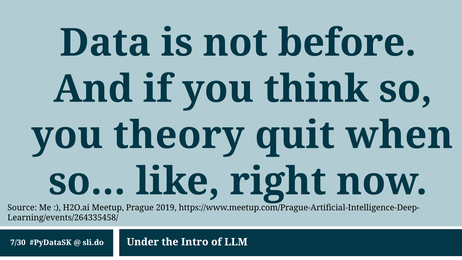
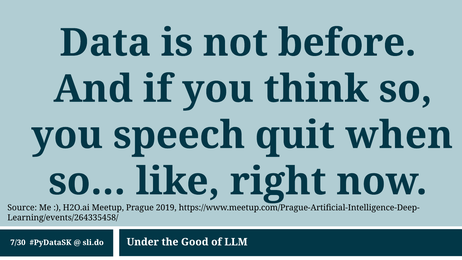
theory: theory -> speech (179, 135)
Intro: Intro -> Good (195, 242)
